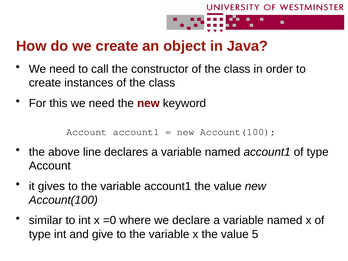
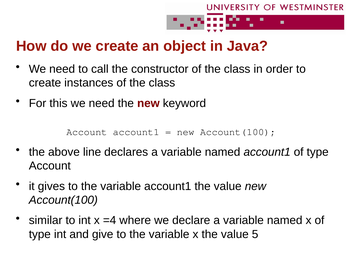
=0: =0 -> =4 (110, 220)
